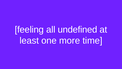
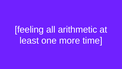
undefined: undefined -> arithmetic (77, 29)
